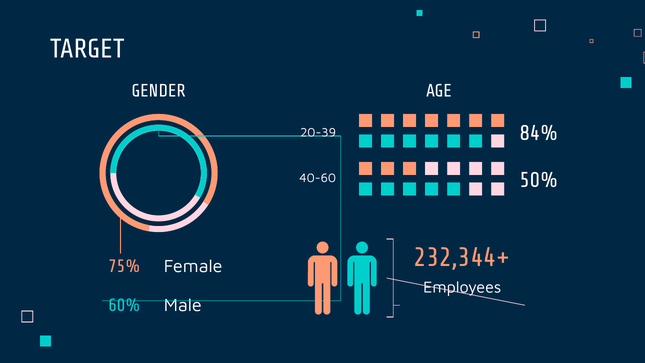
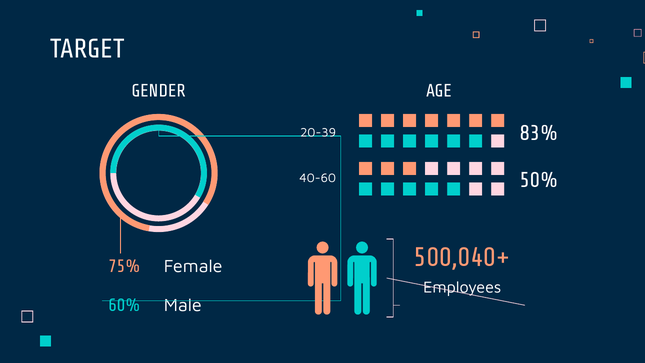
84%: 84% -> 83% (539, 133)
232,344+: 232,344+ -> 500,040+ (462, 257)
